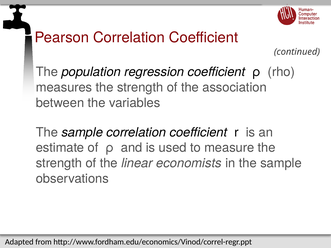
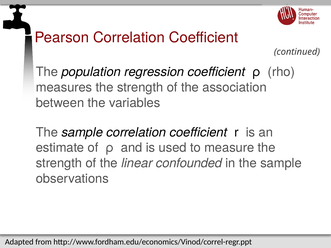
economists: economists -> confounded (189, 163)
